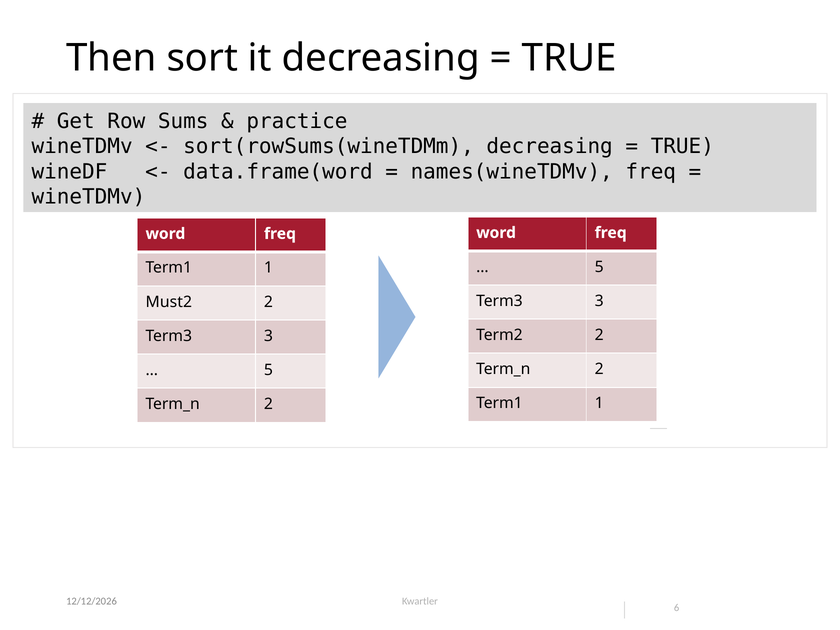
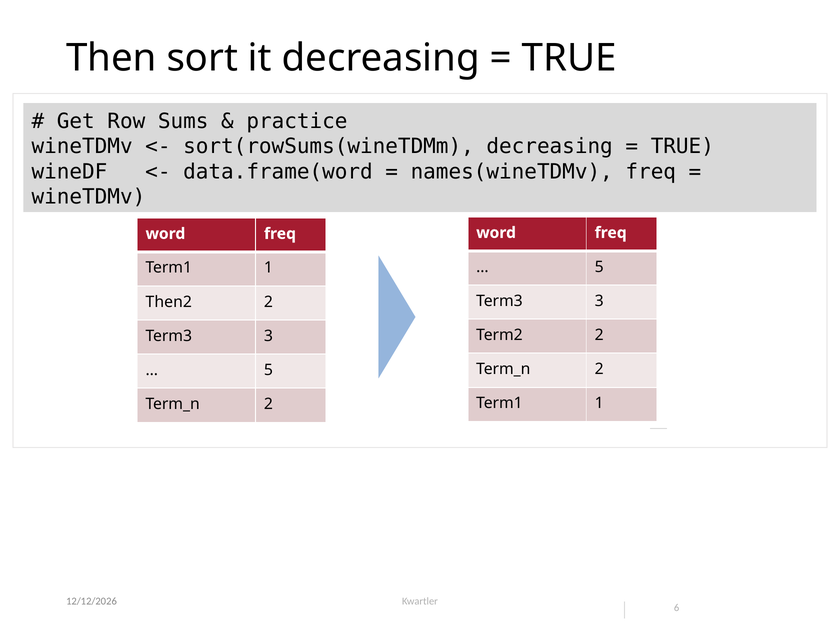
Must2: Must2 -> Then2 (169, 302)
